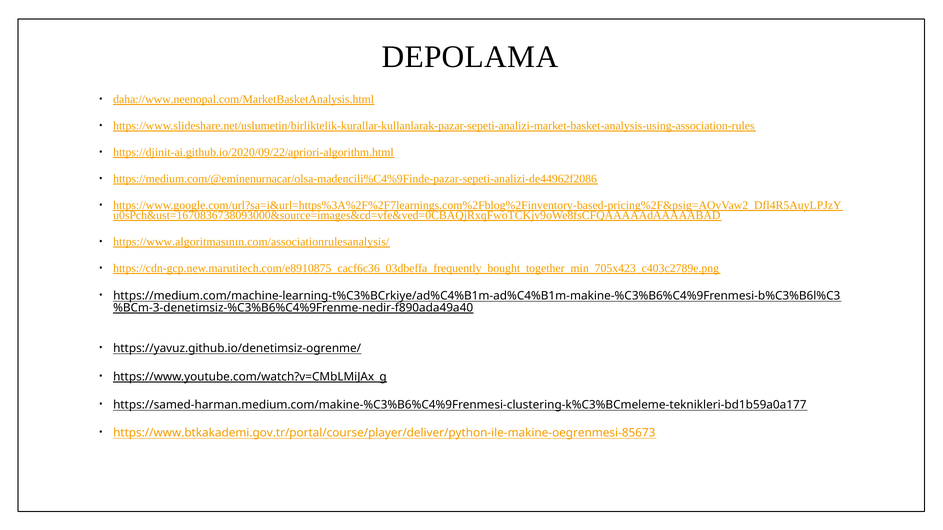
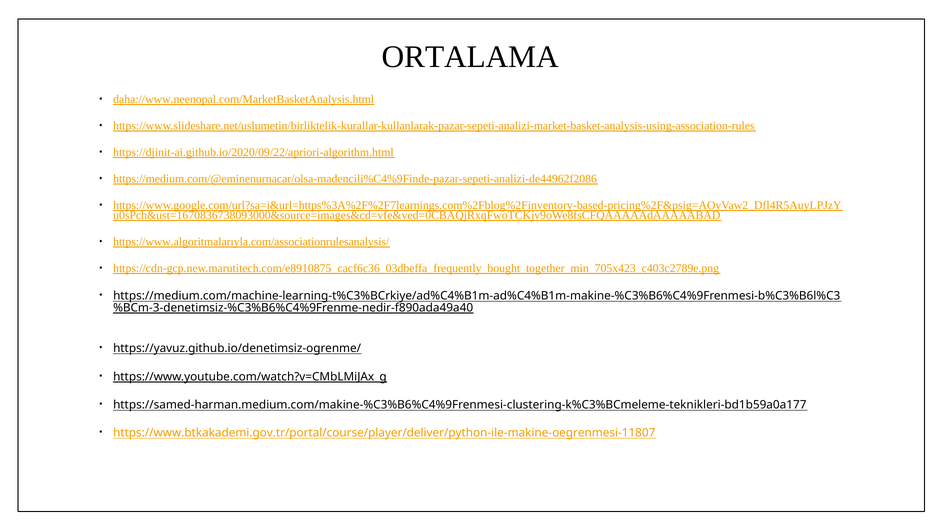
DEPOLAMA: DEPOLAMA -> ORTALAMA (470, 57)
https://www.algoritmasının.com/associationrulesanalysis/: https://www.algoritmasının.com/associationrulesanalysis/ -> https://www.algoritmalarıyla.com/associationrulesanalysis/ (251, 242)
https://www.btkakademi.gov.tr/portal/course/player/deliver/python-ile-makine-oegrenmesi-85673: https://www.btkakademi.gov.tr/portal/course/player/deliver/python-ile-makine-oegrenmesi-85673 -> https://www.btkakademi.gov.tr/portal/course/player/deliver/python-ile-makine-oegrenmesi-11807 (384, 433)
